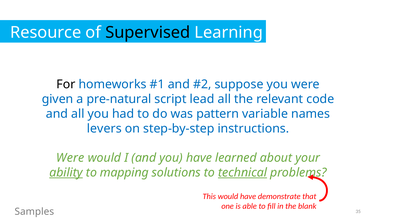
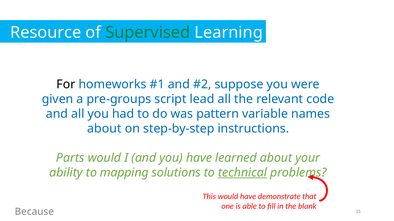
Supervised colour: black -> green (148, 33)
pre-natural: pre-natural -> pre-groups (119, 99)
levers: levers -> about (104, 129)
Were: Were -> Parts (70, 158)
ability underline: present -> none (66, 173)
Samples: Samples -> Because (34, 212)
